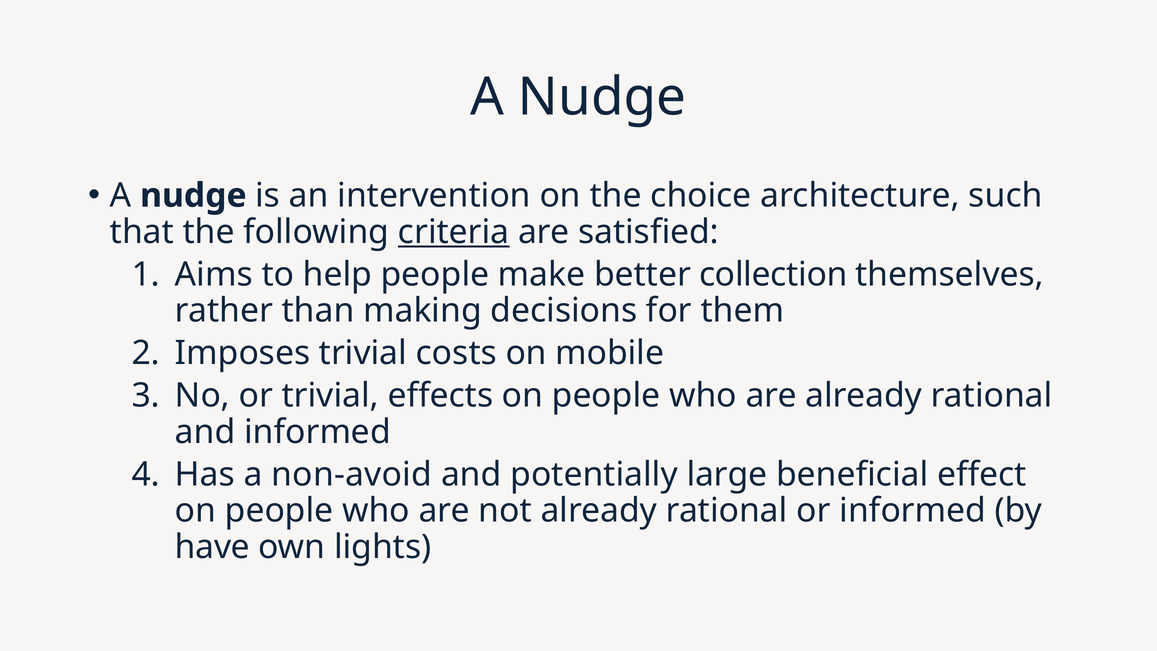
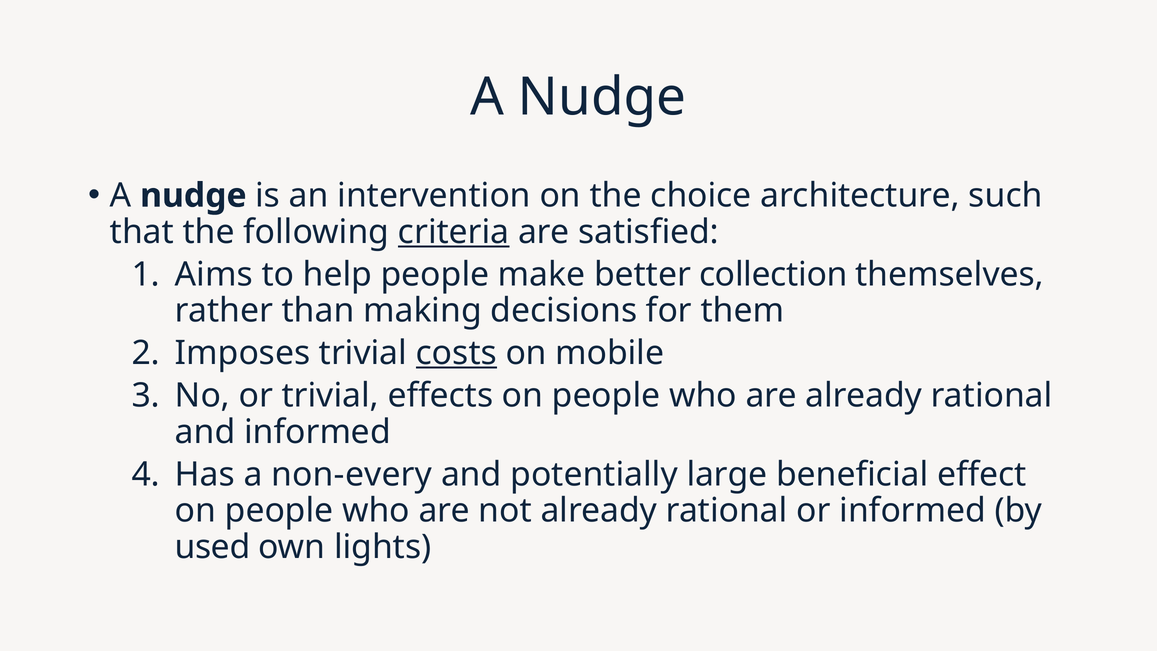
costs underline: none -> present (456, 353)
non-avoid: non-avoid -> non-every (352, 474)
have: have -> used (212, 547)
